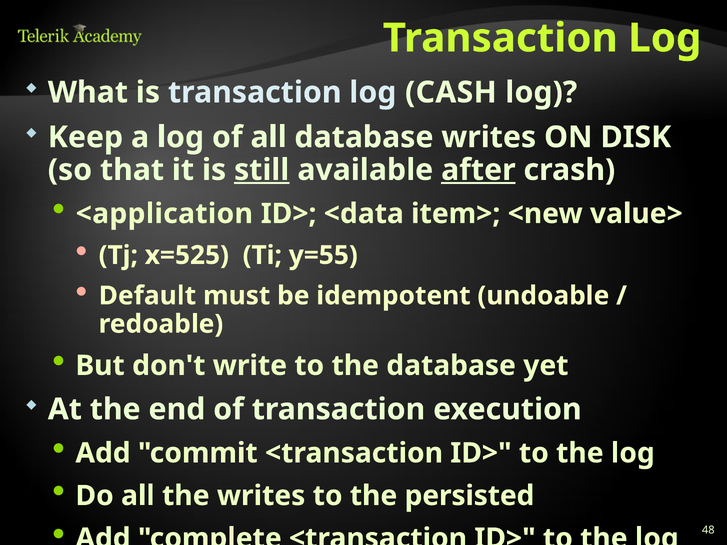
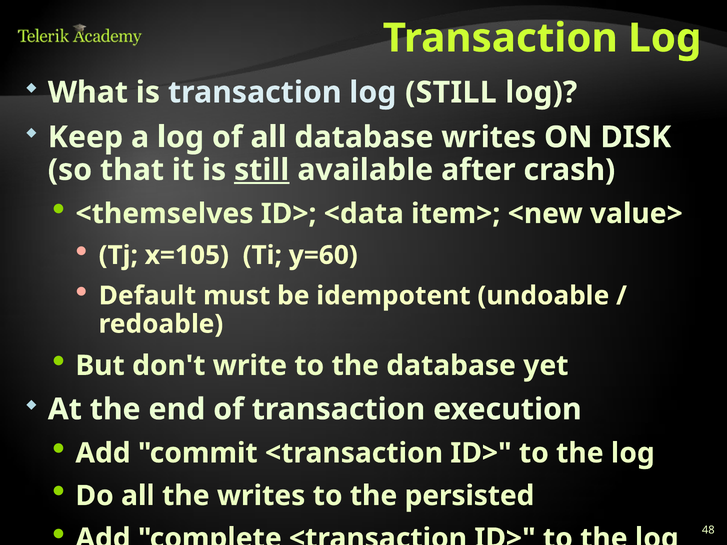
log CASH: CASH -> STILL (451, 92)
after underline: present -> none (478, 170)
<application: <application -> <themselves (164, 214)
x=525: x=525 -> x=105 (187, 255)
y=55: y=55 -> y=60 (323, 255)
